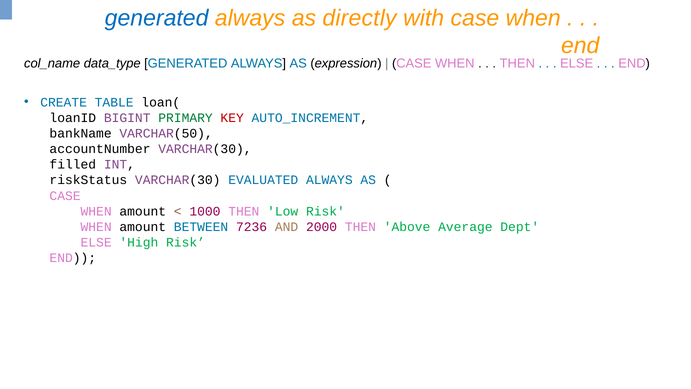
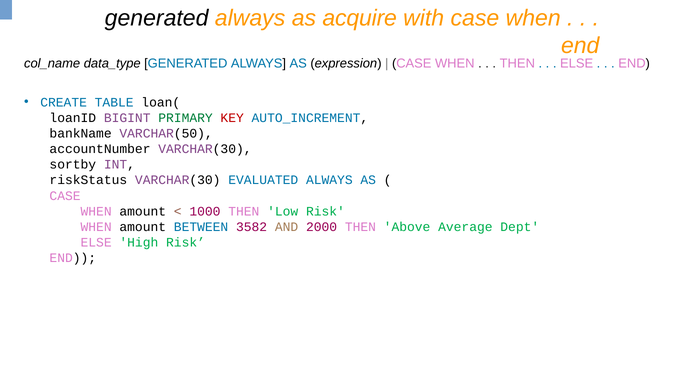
generated colour: blue -> black (157, 18)
directly: directly -> acquire (360, 18)
filled: filled -> sortby (73, 165)
7236: 7236 -> 3582 (252, 227)
